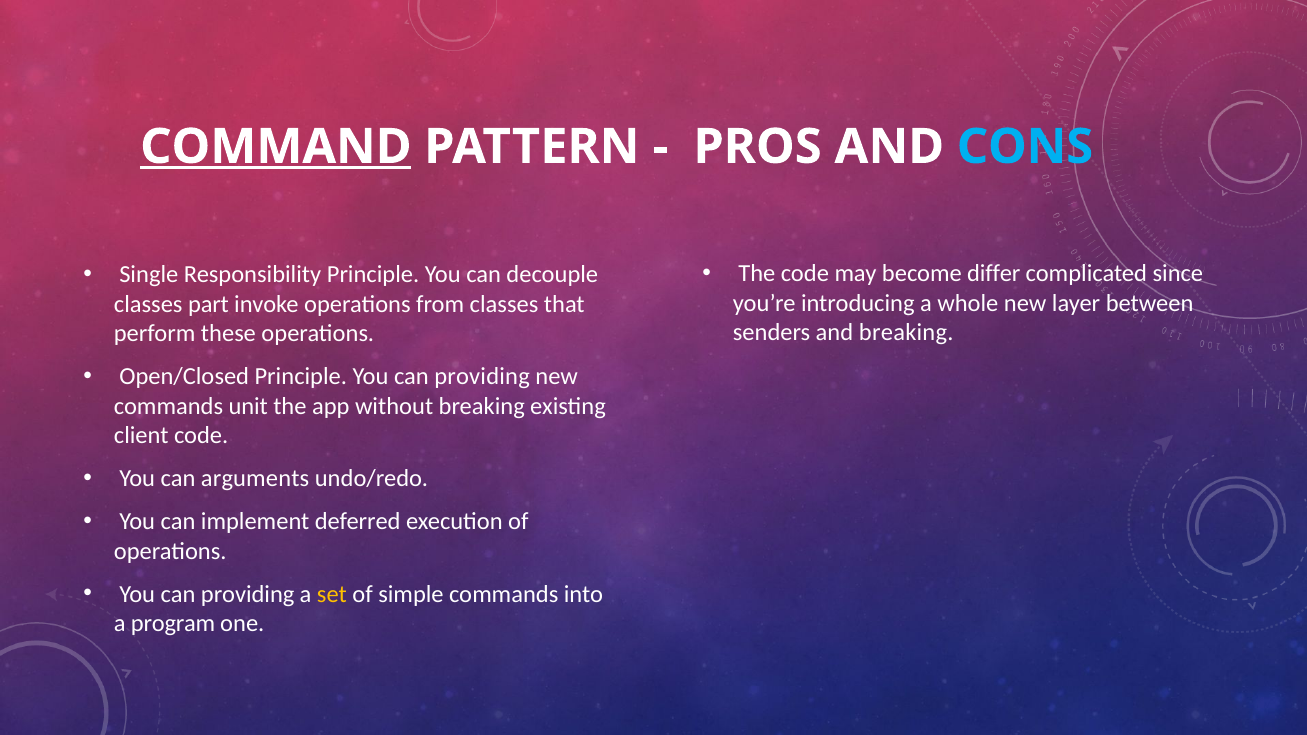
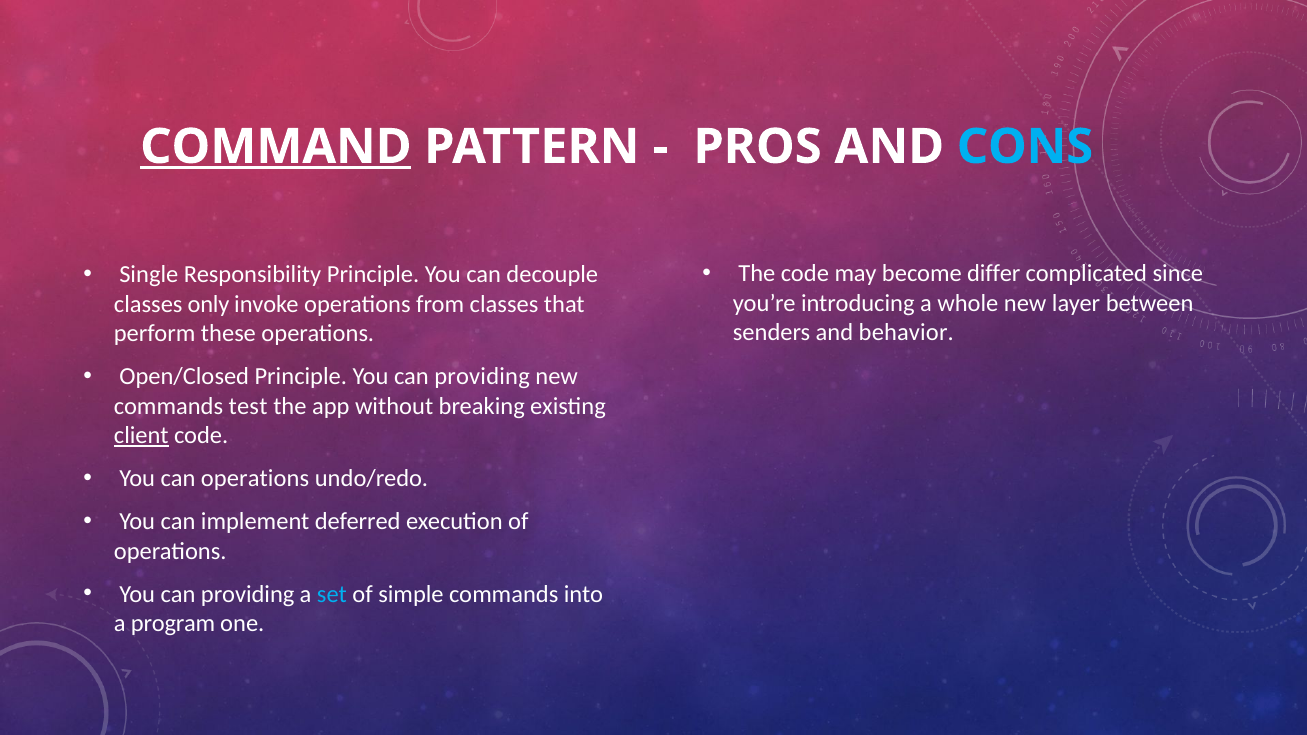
part: part -> only (209, 304)
and breaking: breaking -> behavior (906, 332)
unit: unit -> test (248, 406)
client underline: none -> present (141, 436)
can arguments: arguments -> operations (255, 479)
set colour: yellow -> light blue (332, 594)
